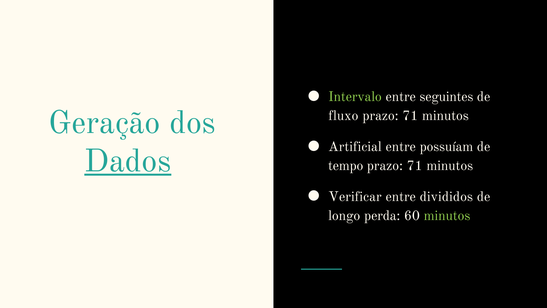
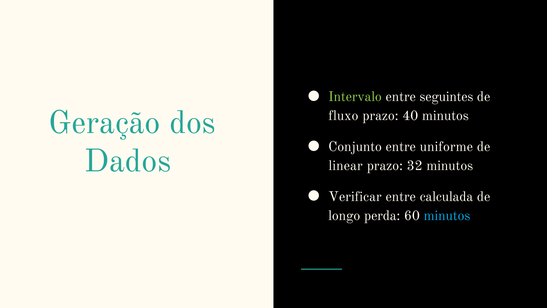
71: 71 -> 40 (410, 116)
Artificial: Artificial -> Conjunto (355, 147)
possuíam: possuíam -> uniforme (446, 147)
Dados underline: present -> none (128, 161)
tempo: tempo -> linear (346, 165)
71: 71 -> 32 (415, 165)
divididos: divididos -> calculada (446, 196)
minutos colour: light green -> light blue (447, 215)
